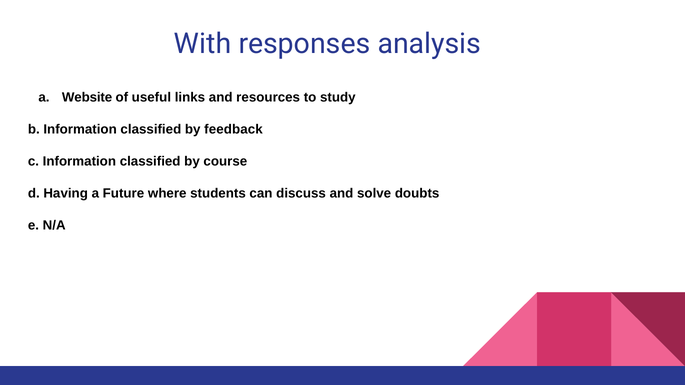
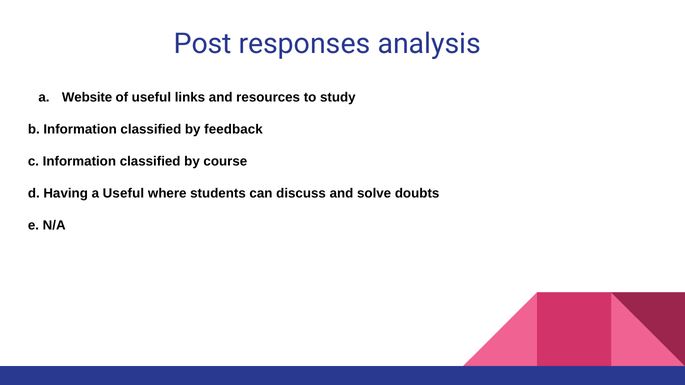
With: With -> Post (203, 44)
a Future: Future -> Useful (123, 194)
